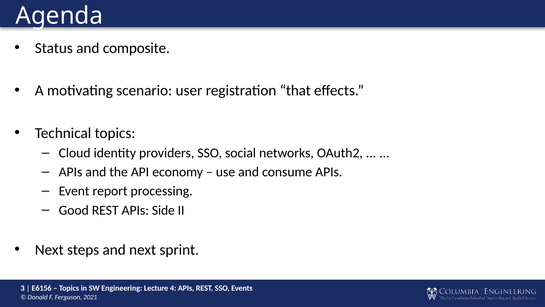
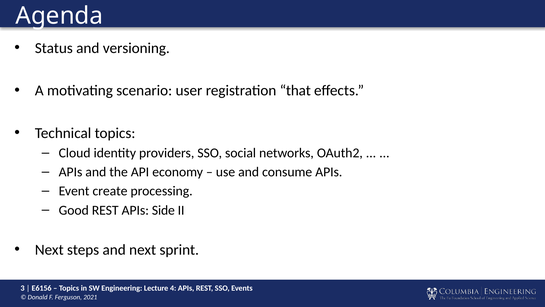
composite: composite -> versioning (136, 48)
report: report -> create (110, 191)
